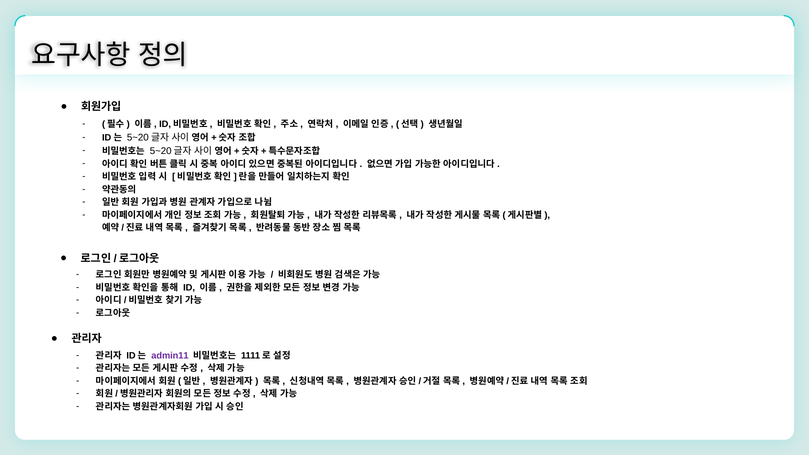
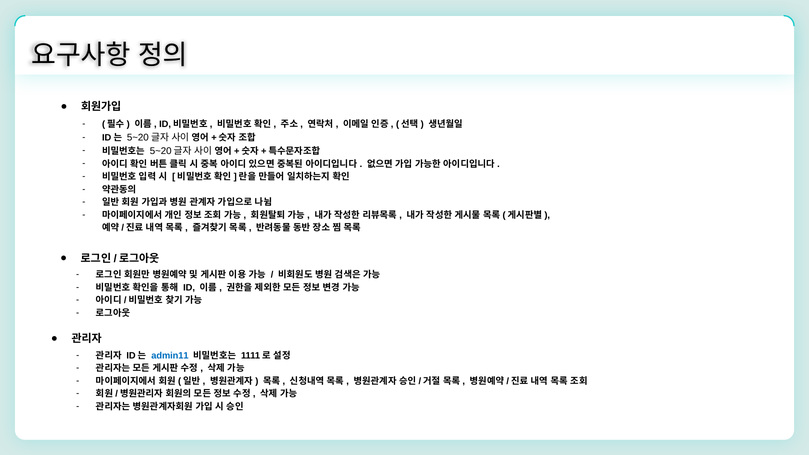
admin11 colour: purple -> blue (170, 356)
